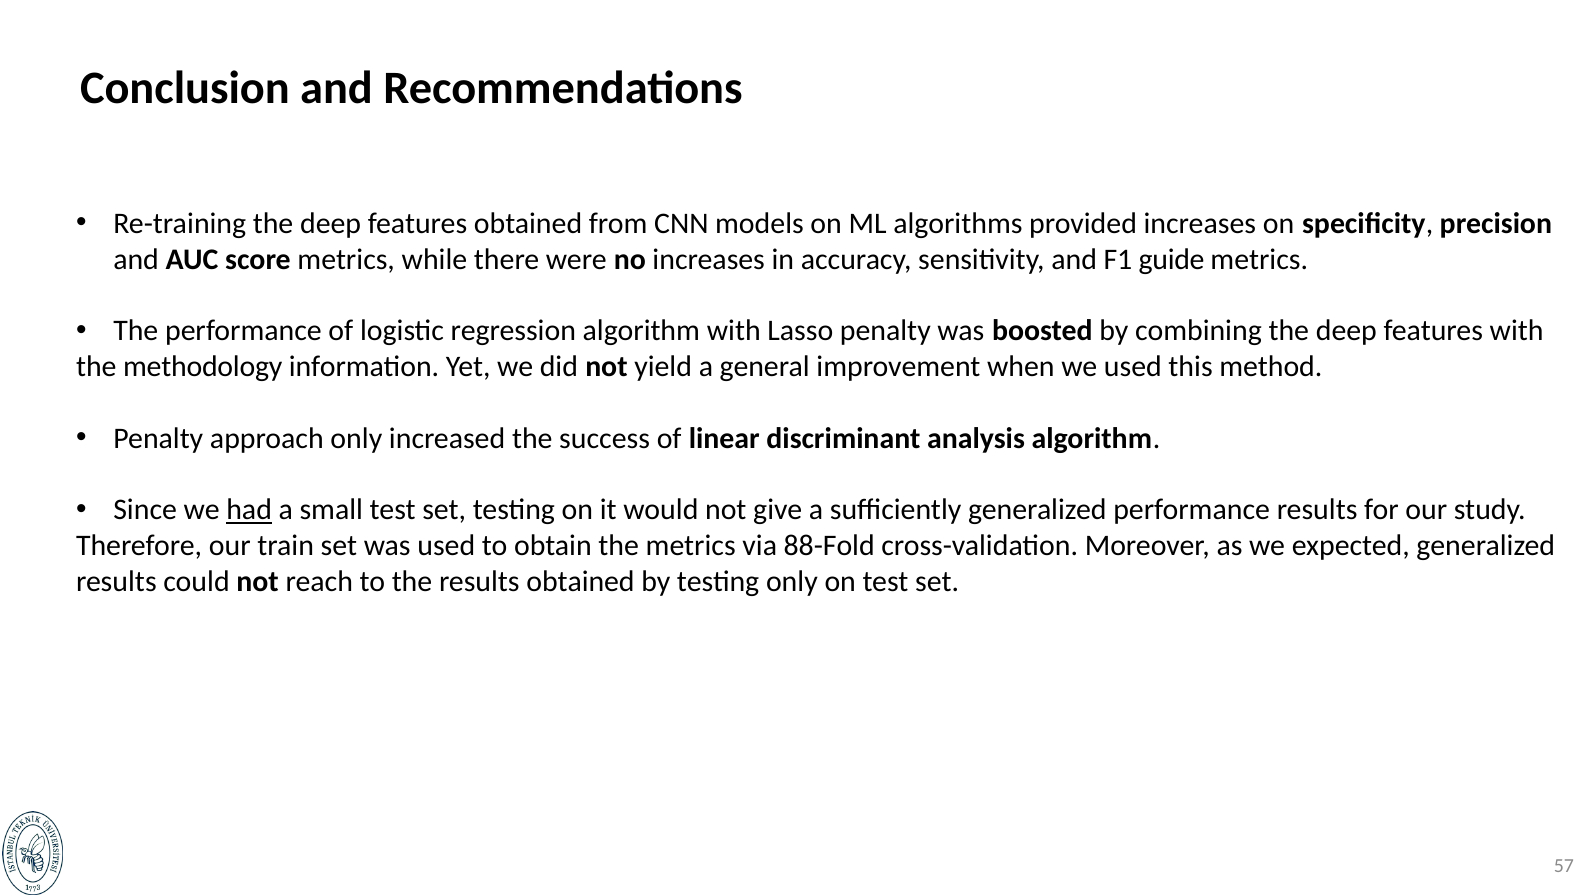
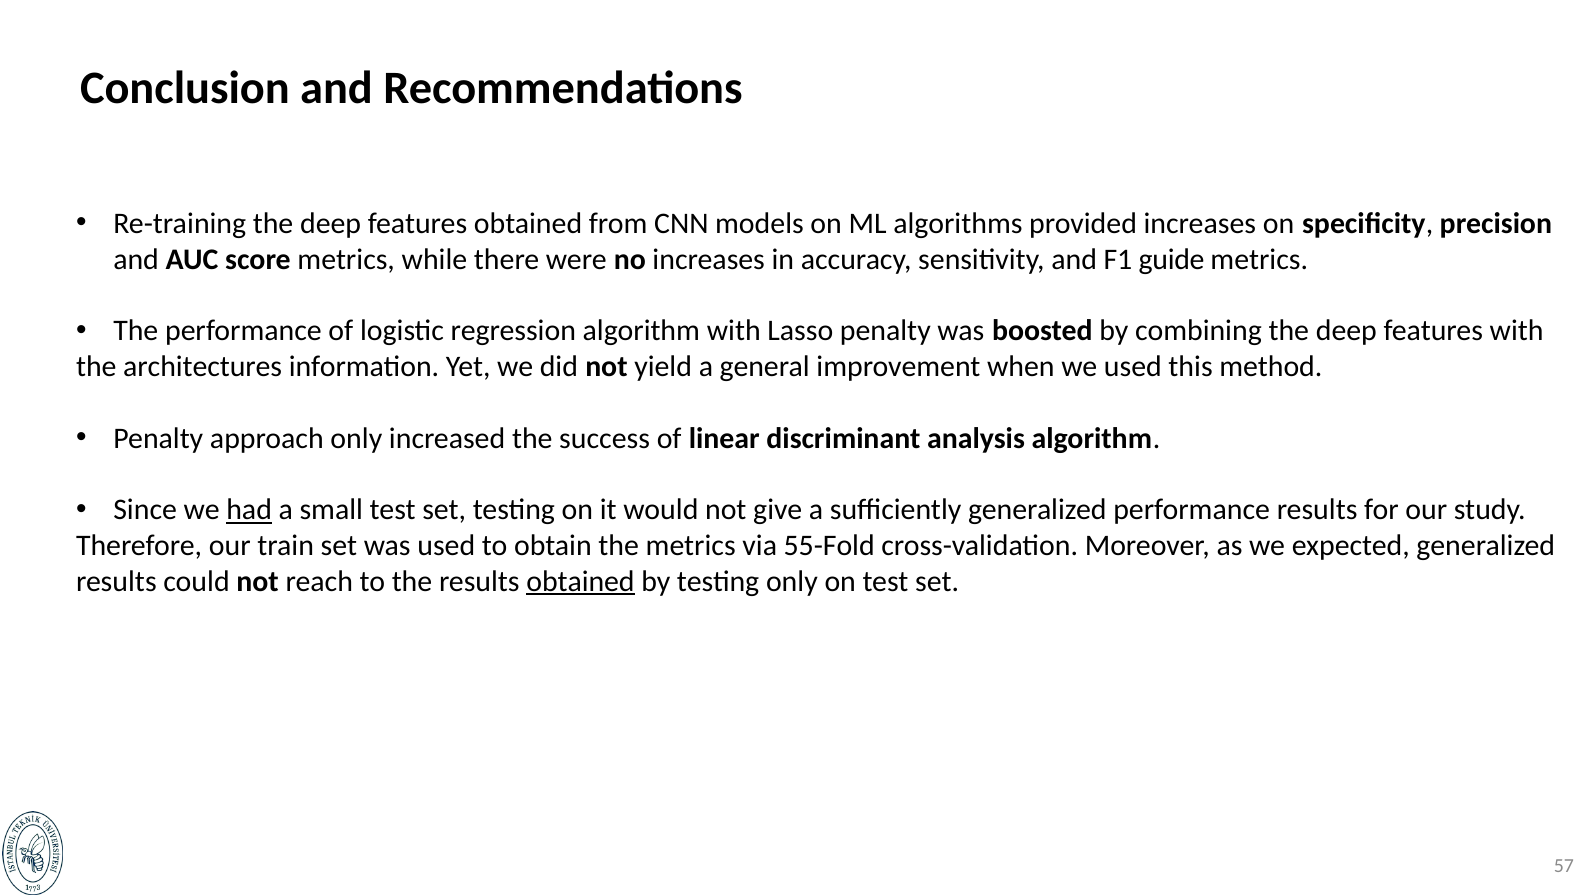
methodology: methodology -> architectures (203, 367)
88-Fold: 88-Fold -> 55-Fold (829, 546)
obtained underline: none -> present (581, 582)
